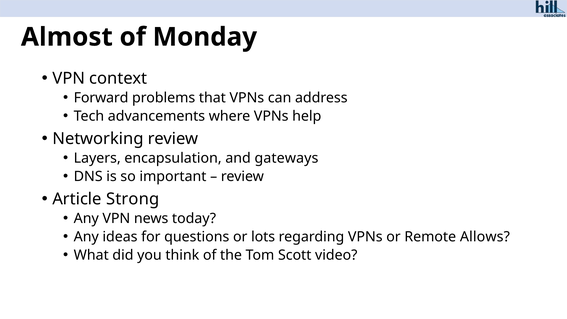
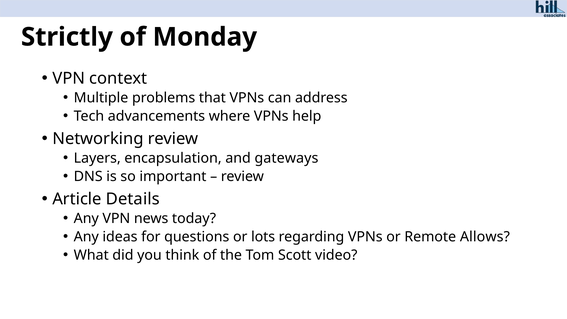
Almost: Almost -> Strictly (67, 37)
Forward: Forward -> Multiple (101, 98)
Strong: Strong -> Details (133, 199)
